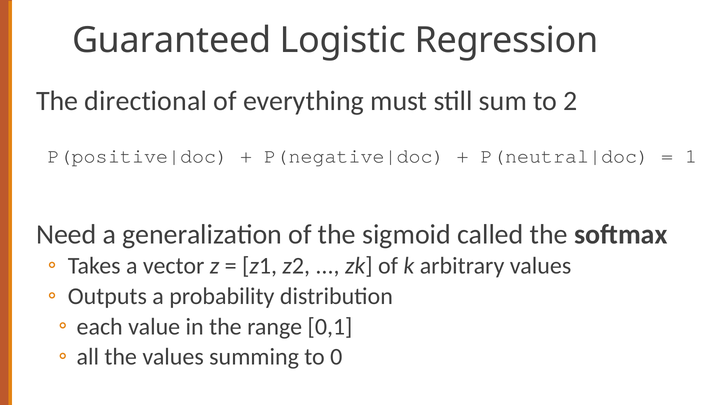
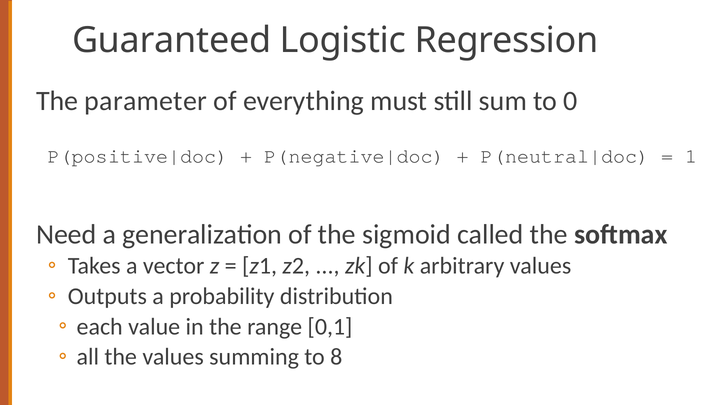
directional: directional -> parameter (146, 101)
2: 2 -> 0 (570, 101)
0: 0 -> 8 (336, 357)
